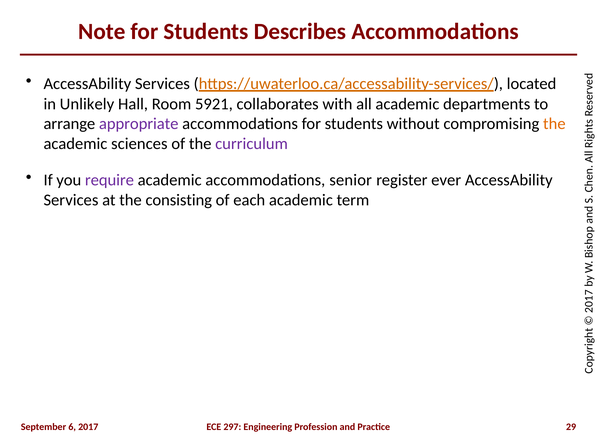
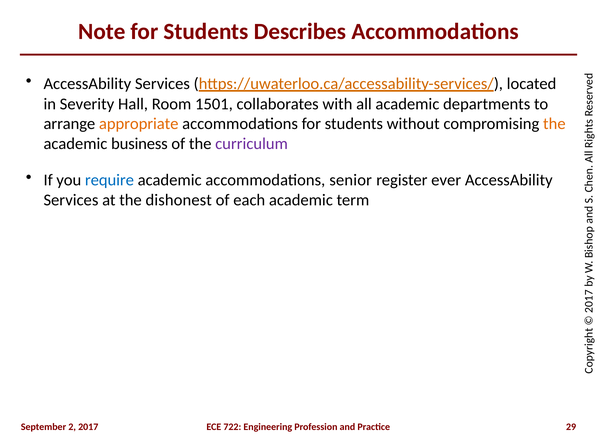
Unlikely: Unlikely -> Severity (87, 104)
5921: 5921 -> 1501 (214, 104)
appropriate colour: purple -> orange (139, 124)
sciences: sciences -> business (139, 144)
require colour: purple -> blue (109, 180)
consisting: consisting -> dishonest (179, 200)
September 6: 6 -> 2 (72, 428)
297: 297 -> 722 (232, 428)
